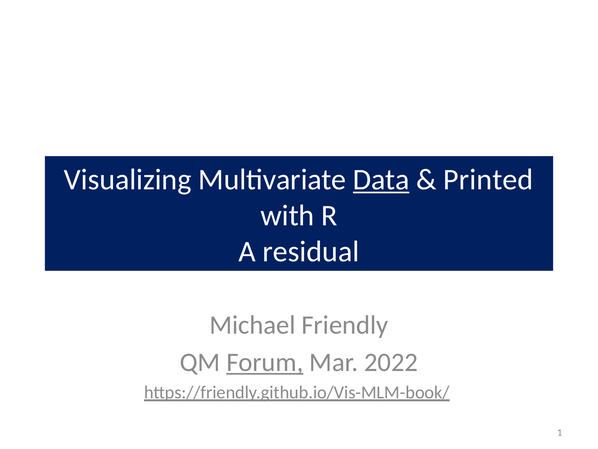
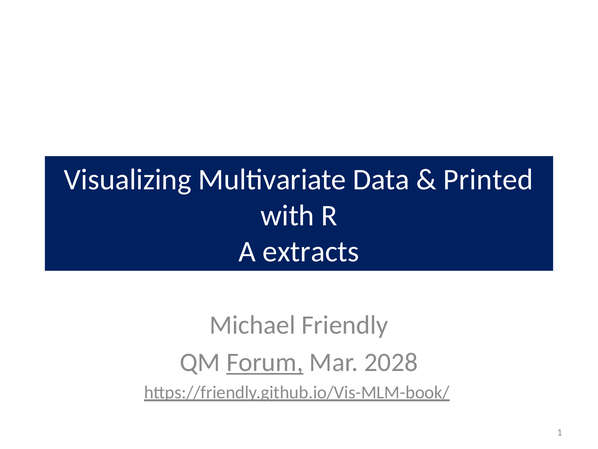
Data underline: present -> none (381, 179)
residual: residual -> extracts (311, 251)
2022: 2022 -> 2028 (391, 362)
